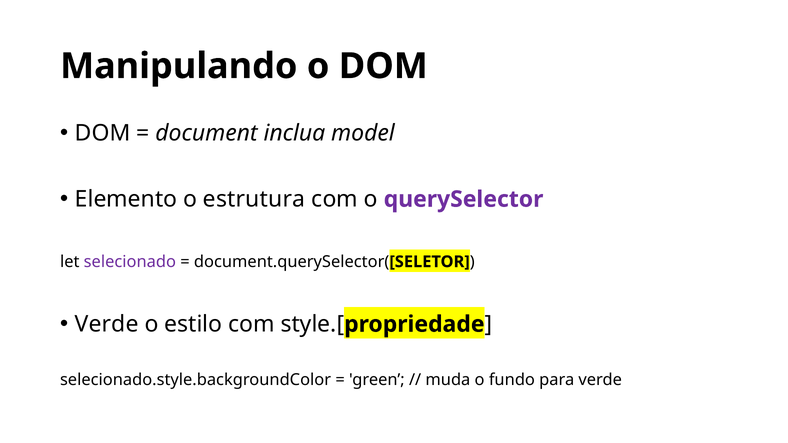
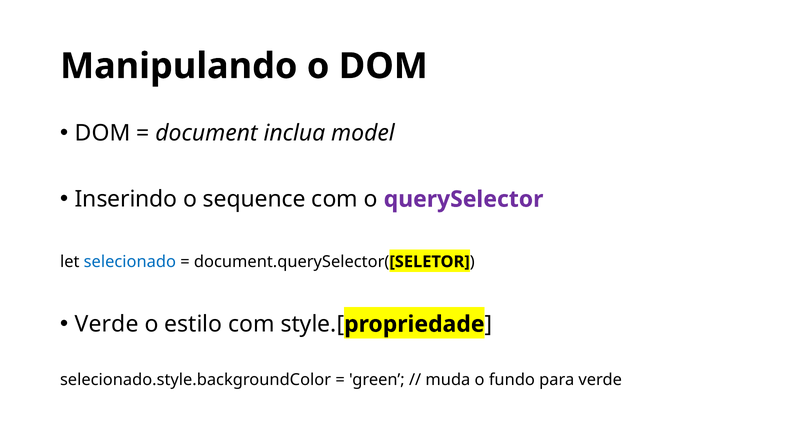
Elemento: Elemento -> Inserindo (126, 199)
estrutura: estrutura -> sequence (254, 199)
selecionado colour: purple -> blue (130, 262)
